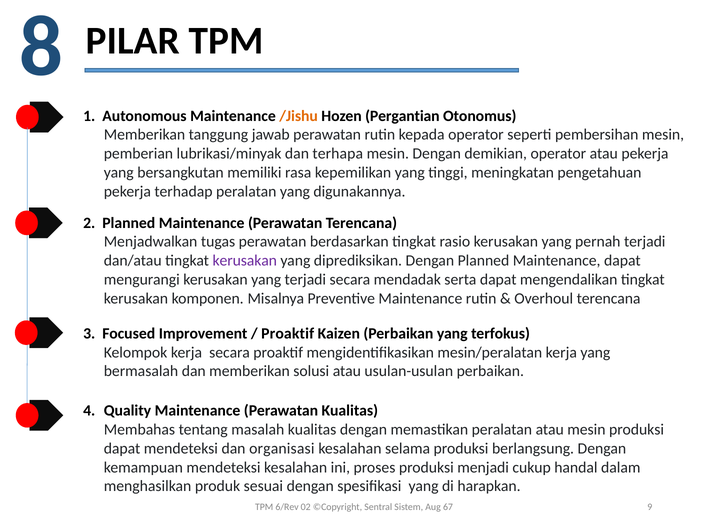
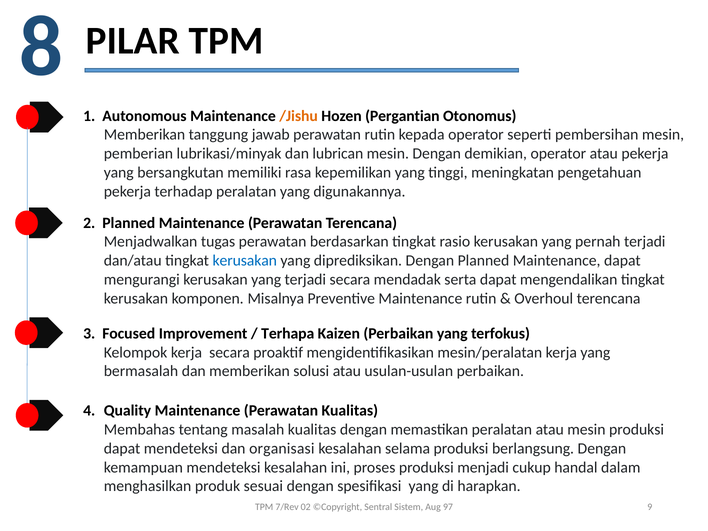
terhapa: terhapa -> lubrican (338, 154)
kerusakan colour: purple -> blue (245, 261)
Proaktif: Proaktif -> Terhapa (288, 334)
6/Rev: 6/Rev -> 7/Rev (287, 507)
67: 67 -> 97 (448, 507)
